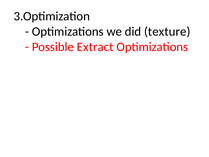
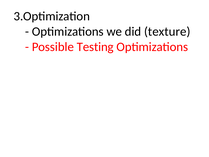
Extract: Extract -> Testing (95, 47)
